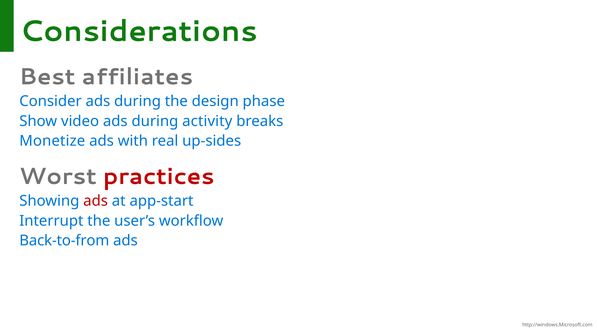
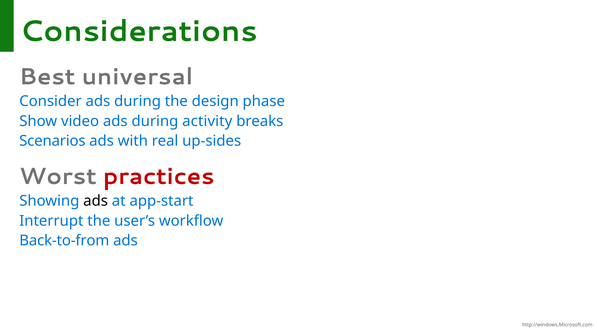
affiliates: affiliates -> universal (138, 77)
Monetize: Monetize -> Scenarios (52, 141)
ads colour: red -> black (96, 201)
